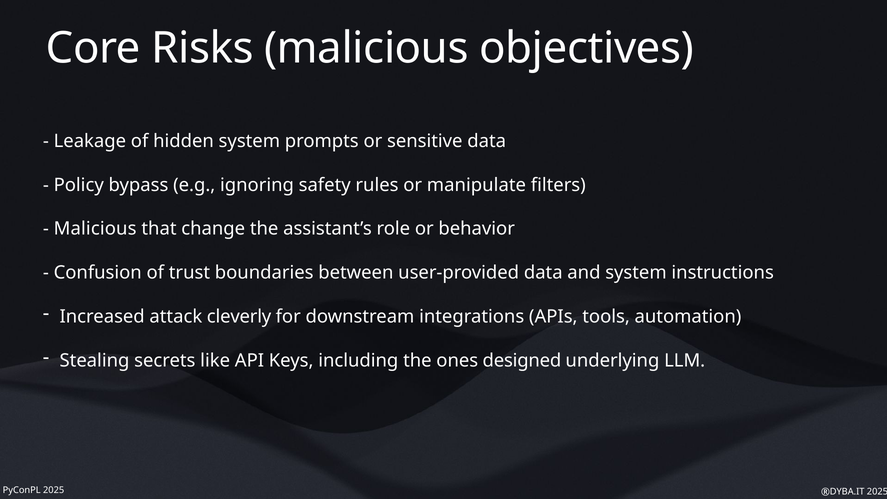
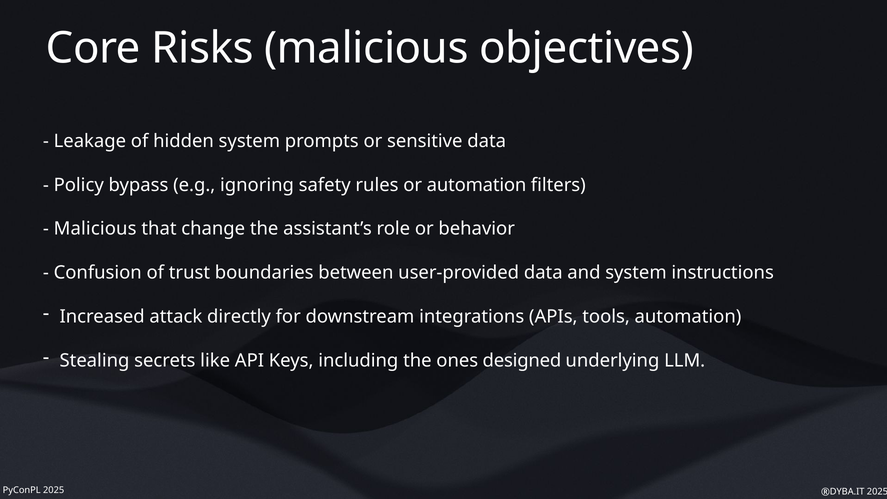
or manipulate: manipulate -> automation (477, 185)
cleverly: cleverly -> directly (239, 317)
